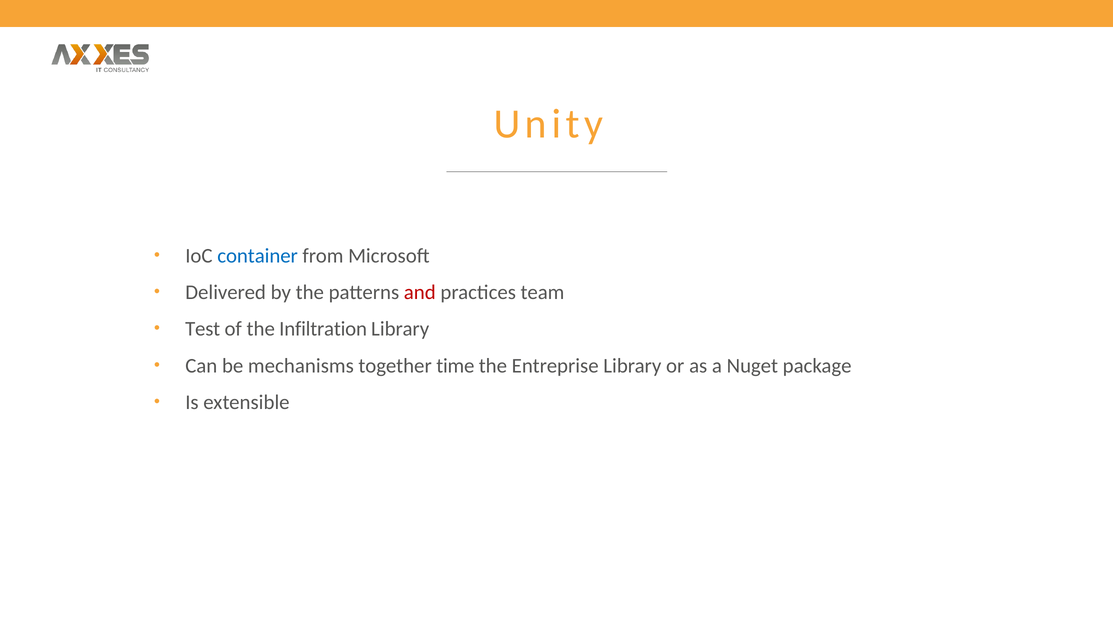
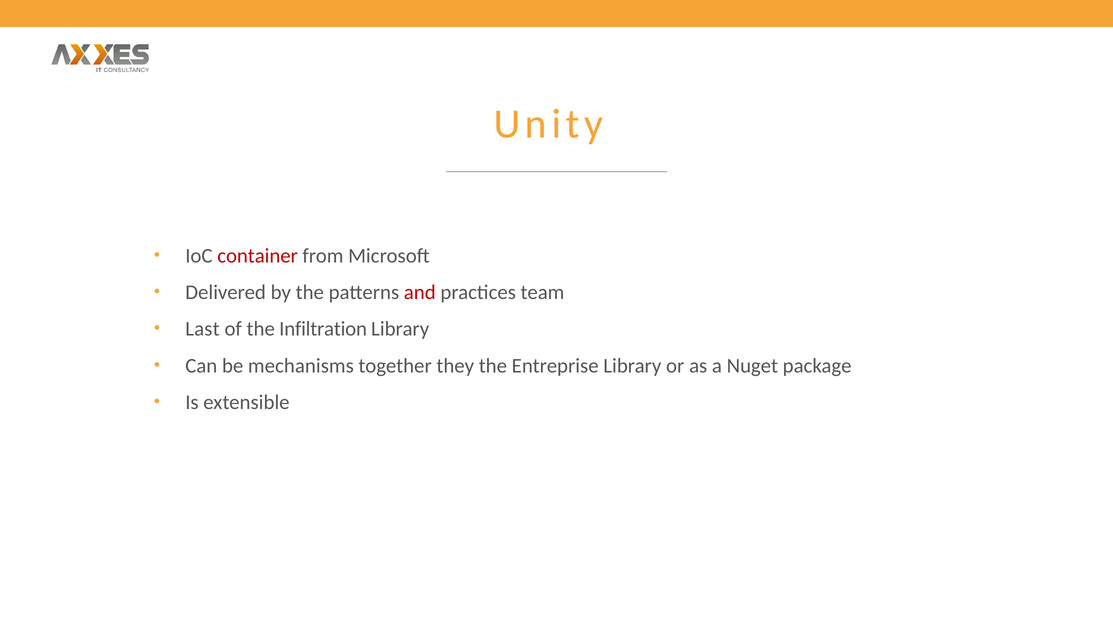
container colour: blue -> red (258, 256)
Test: Test -> Last (202, 329)
time: time -> they (455, 366)
